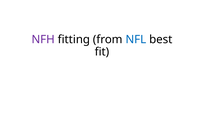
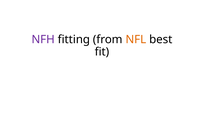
NFL colour: blue -> orange (136, 39)
